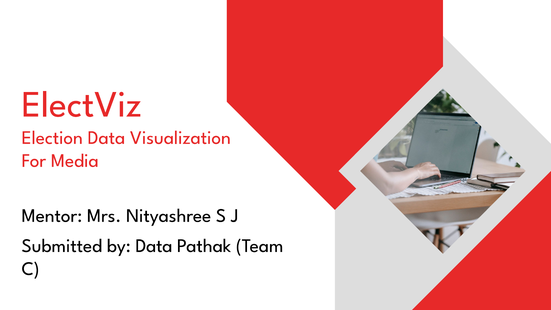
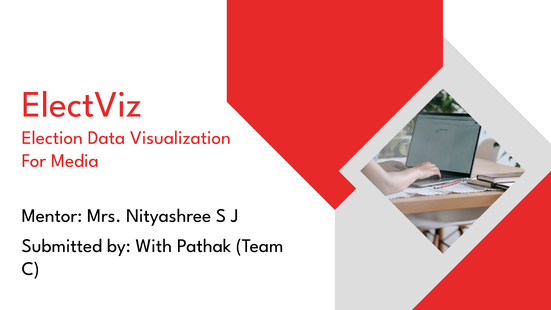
by Data: Data -> With (154, 246)
